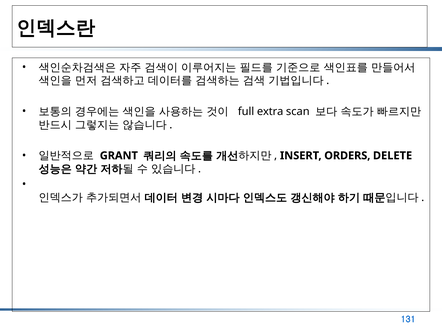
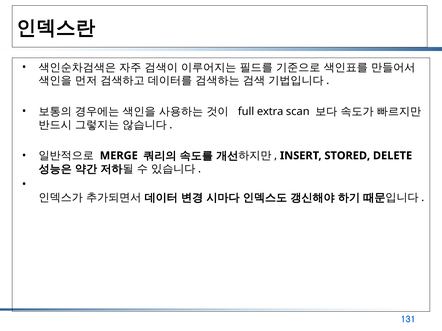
GRANT: GRANT -> MERGE (119, 156)
ORDERS: ORDERS -> STORED (347, 156)
